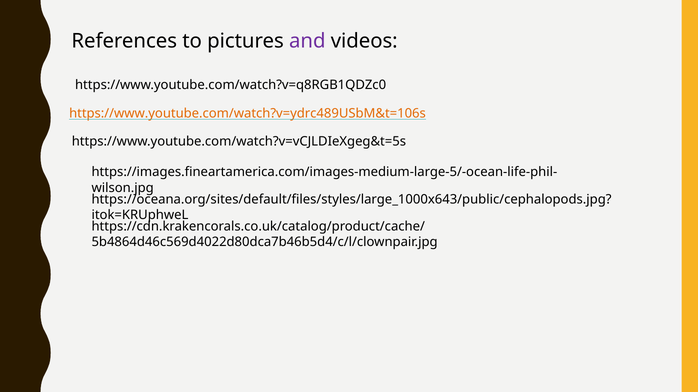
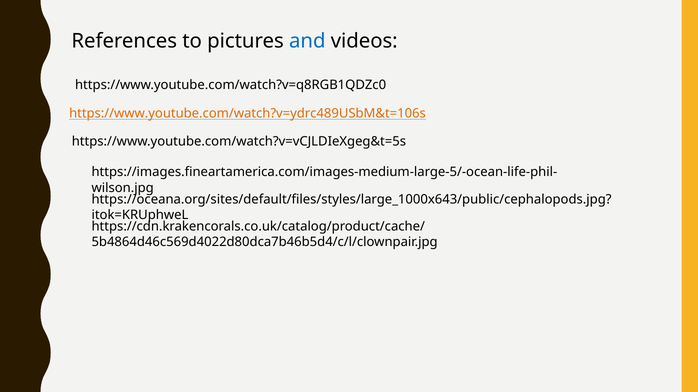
and colour: purple -> blue (307, 41)
